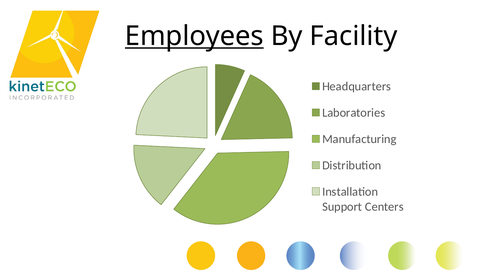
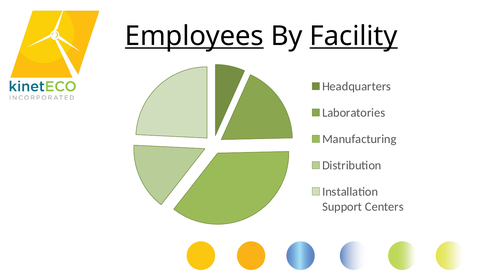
Facility underline: none -> present (354, 36)
